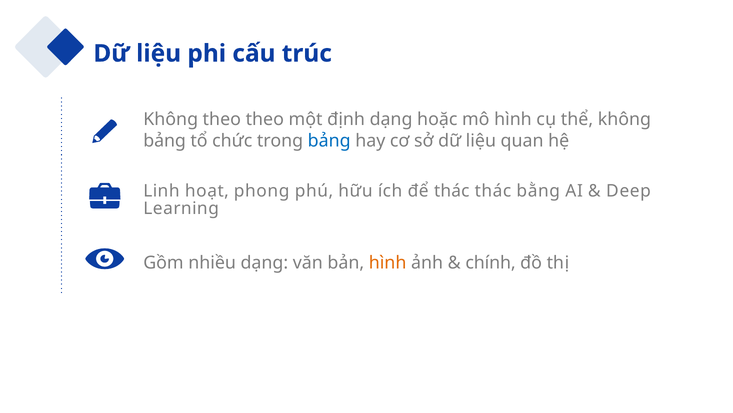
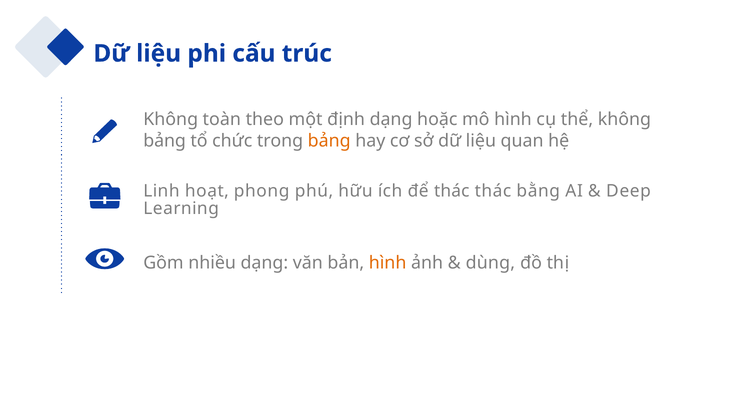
Không theo: theo -> toàn (222, 119)
bảng colour: blue -> orange (329, 140)
chính: chính -> dùng (490, 262)
